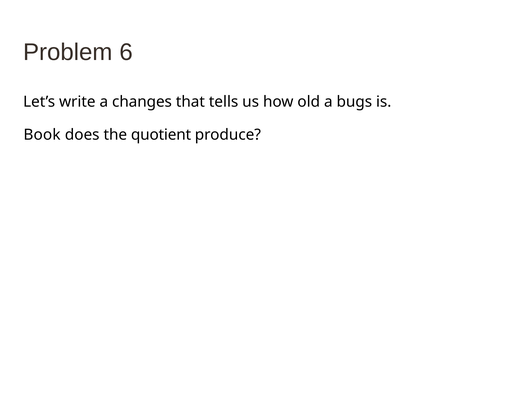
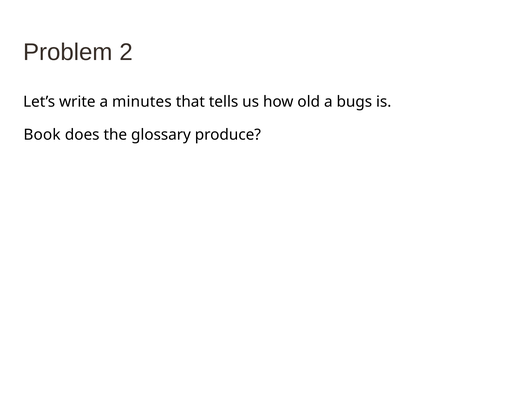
6: 6 -> 2 (126, 52)
changes: changes -> minutes (142, 102)
quotient: quotient -> glossary (161, 135)
